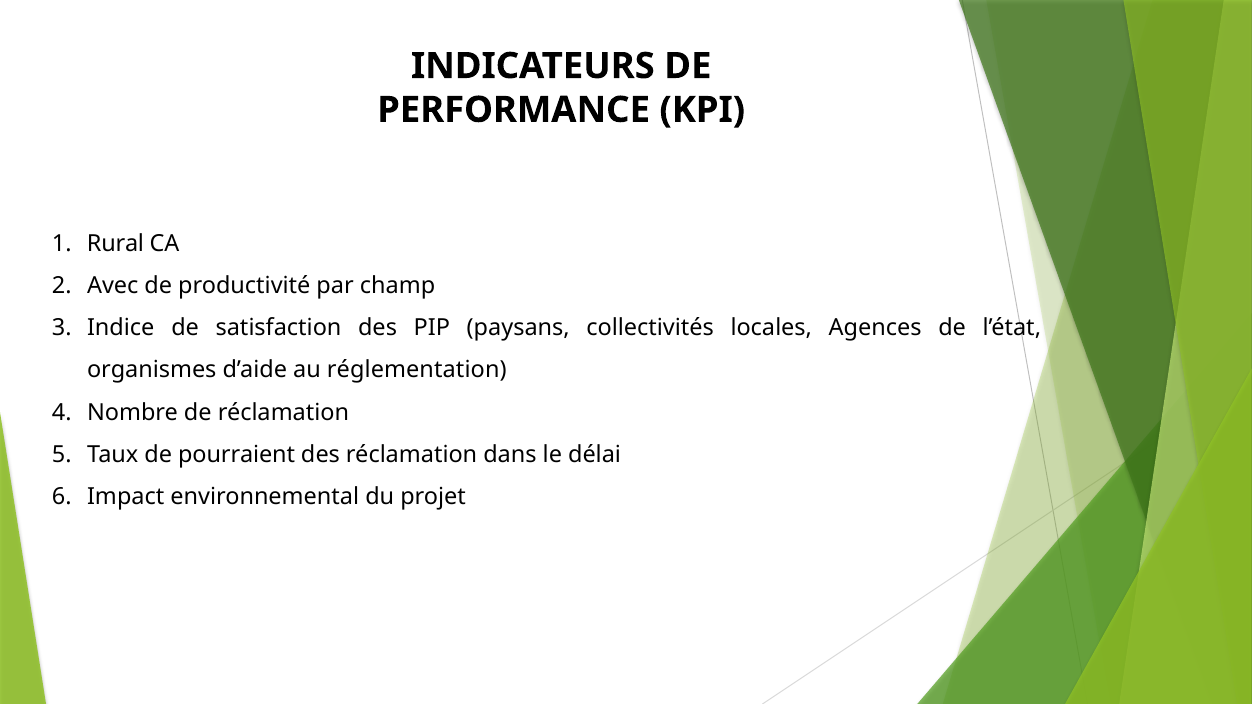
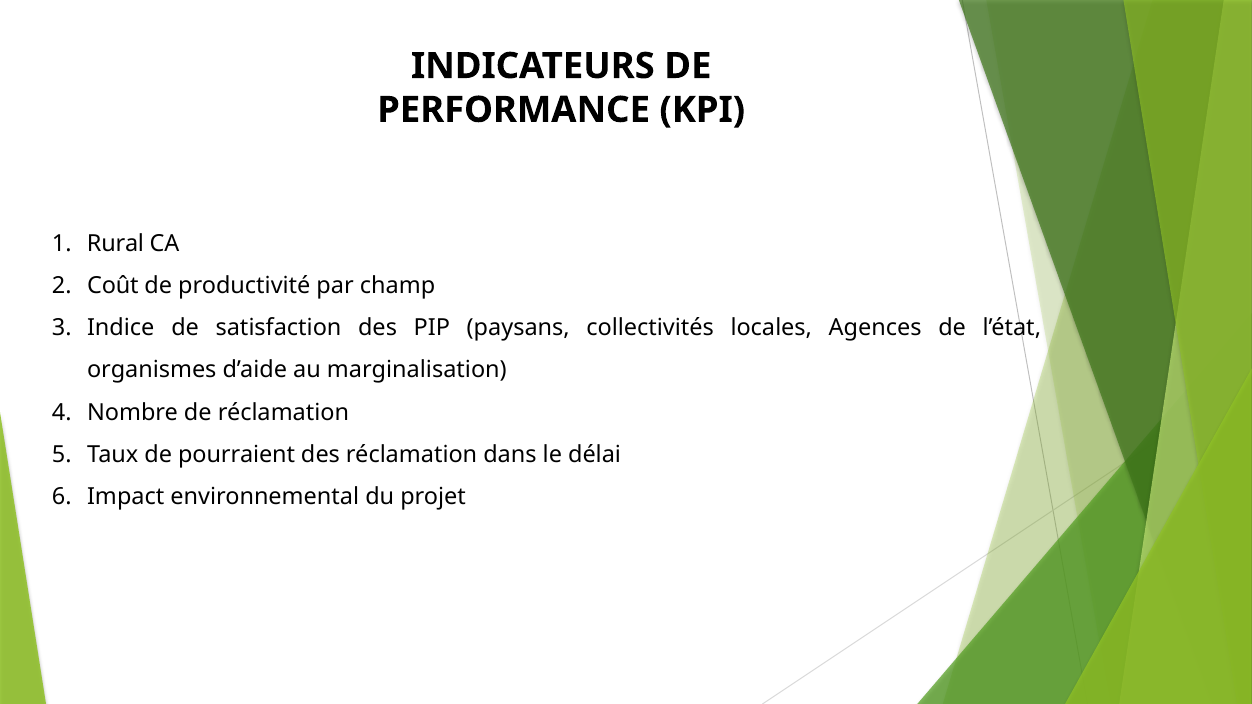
Avec: Avec -> Coût (113, 286)
réglementation: réglementation -> marginalisation (417, 370)
